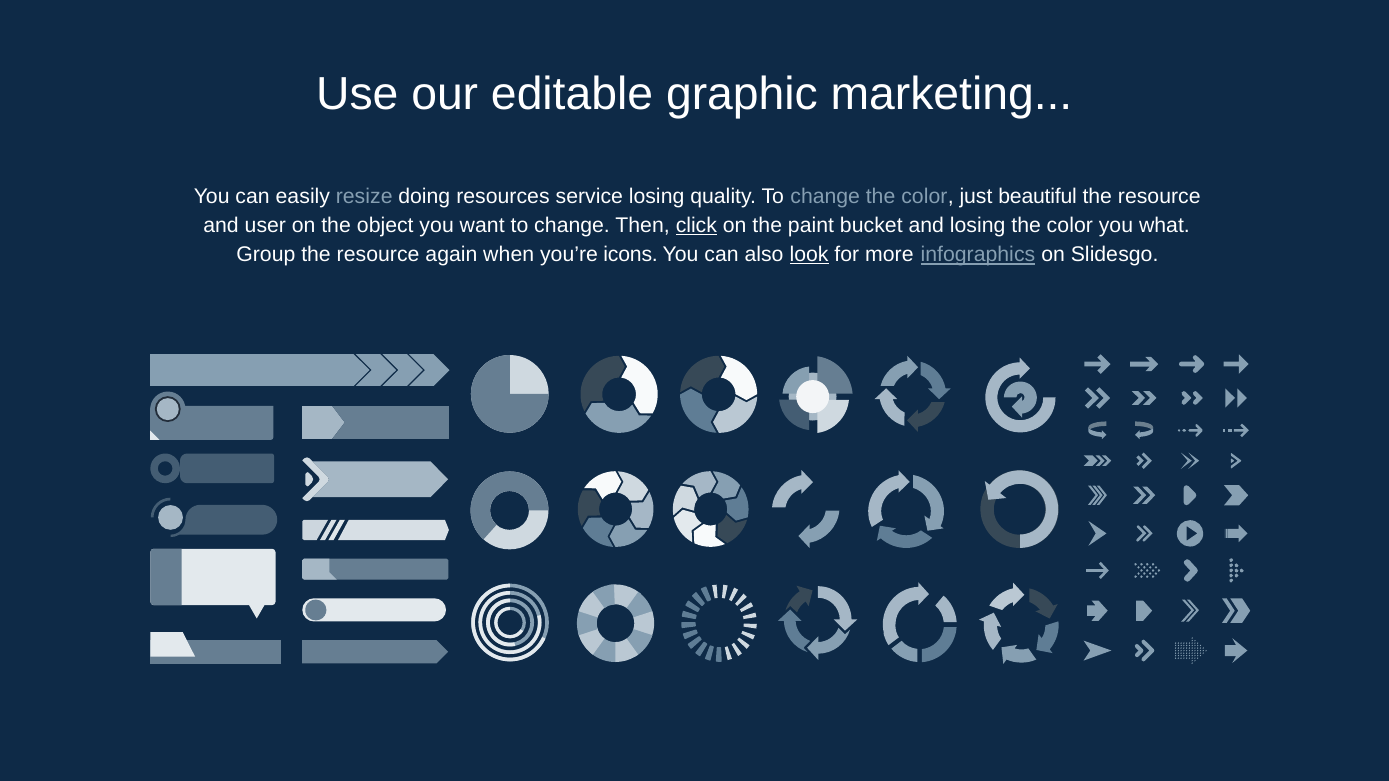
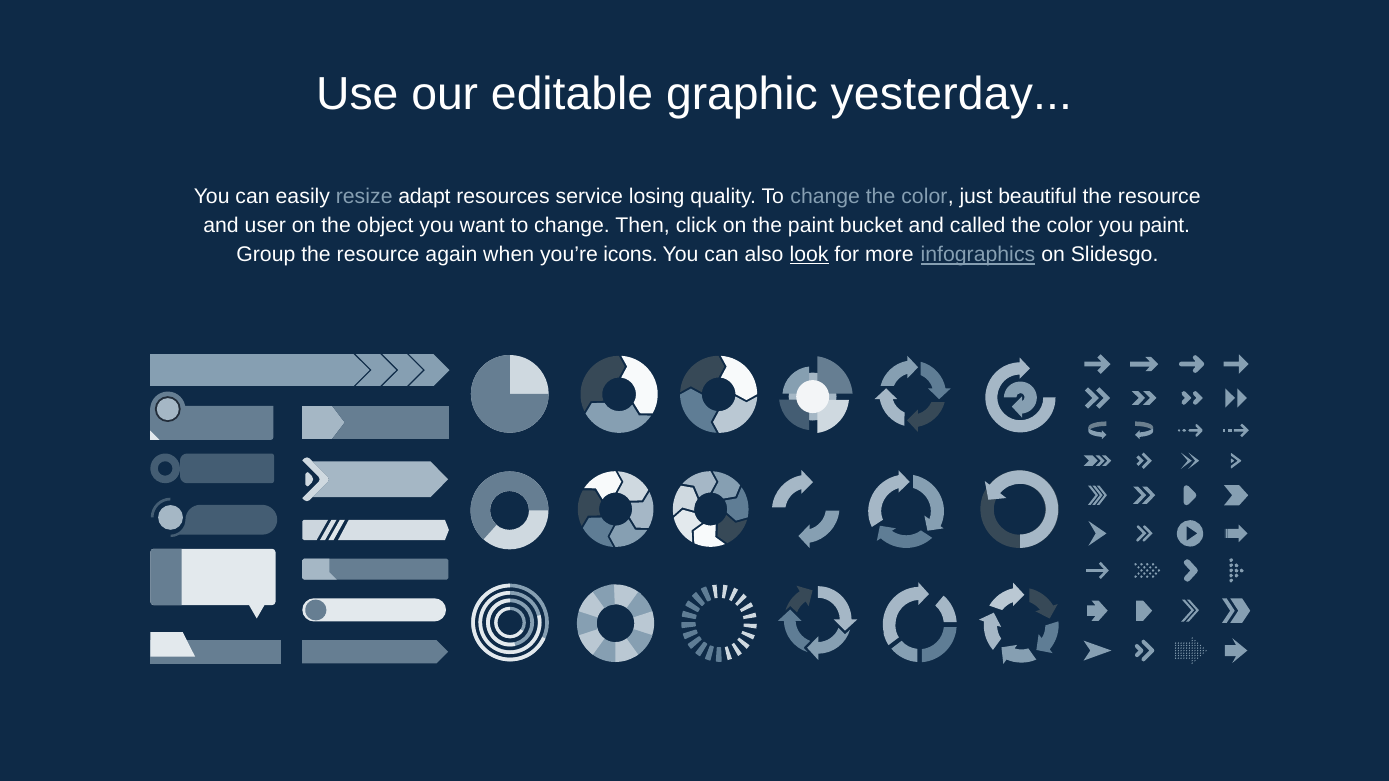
marketing: marketing -> yesterday (951, 94)
doing: doing -> adapt (424, 196)
click underline: present -> none (696, 226)
and losing: losing -> called (978, 226)
you what: what -> paint (1165, 226)
